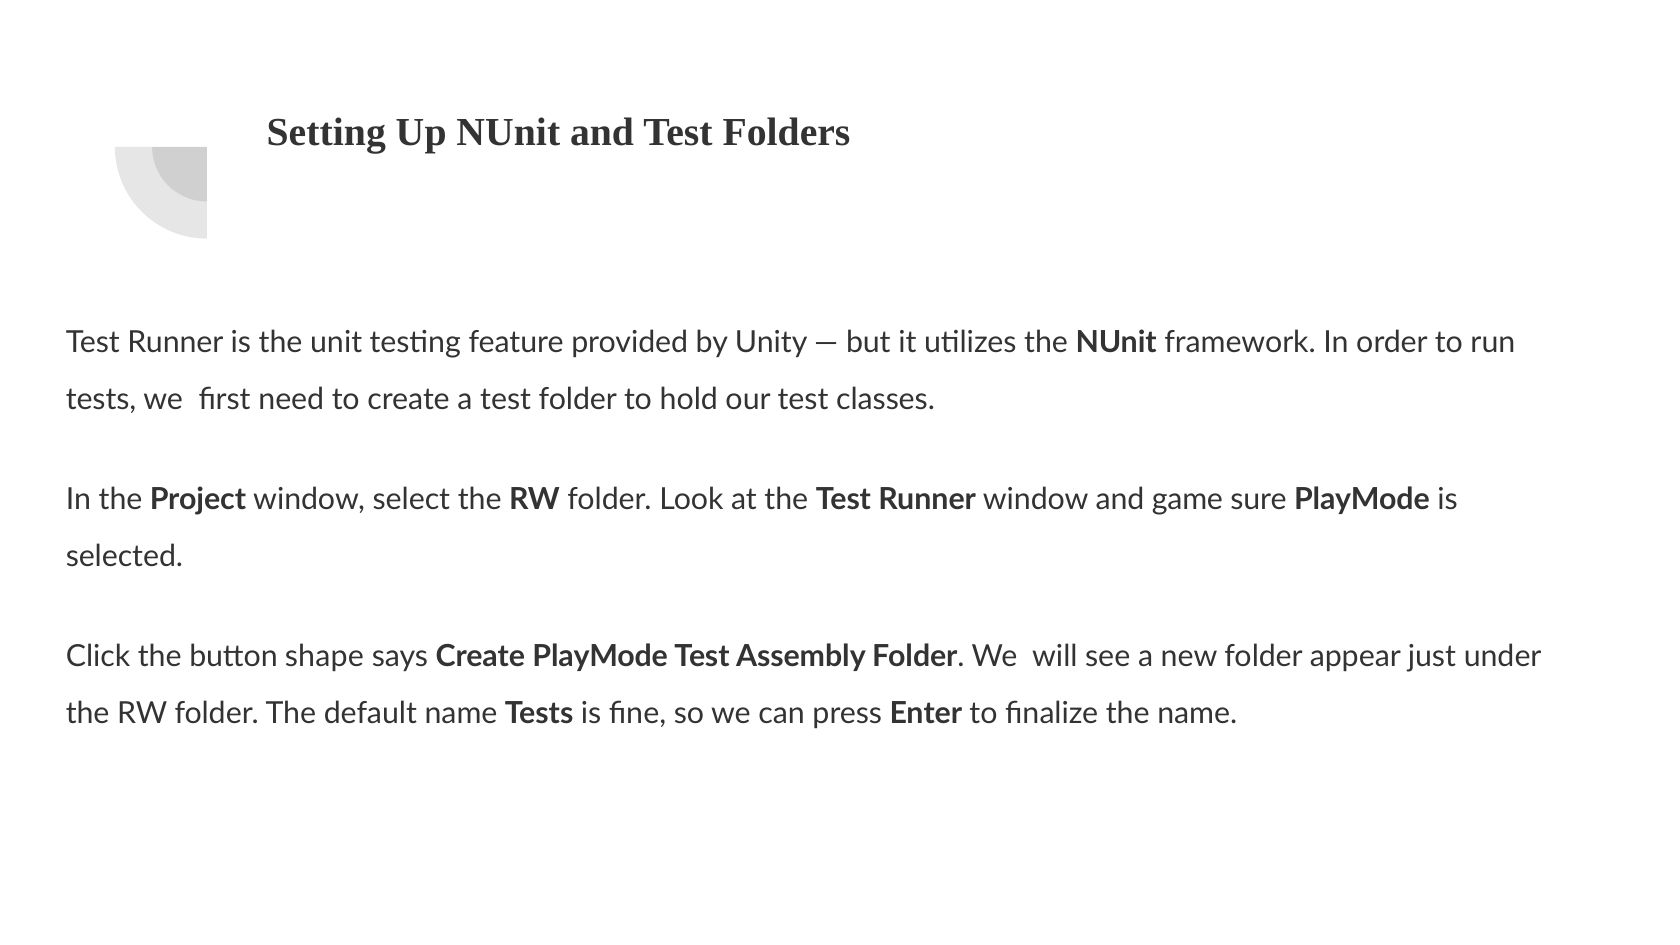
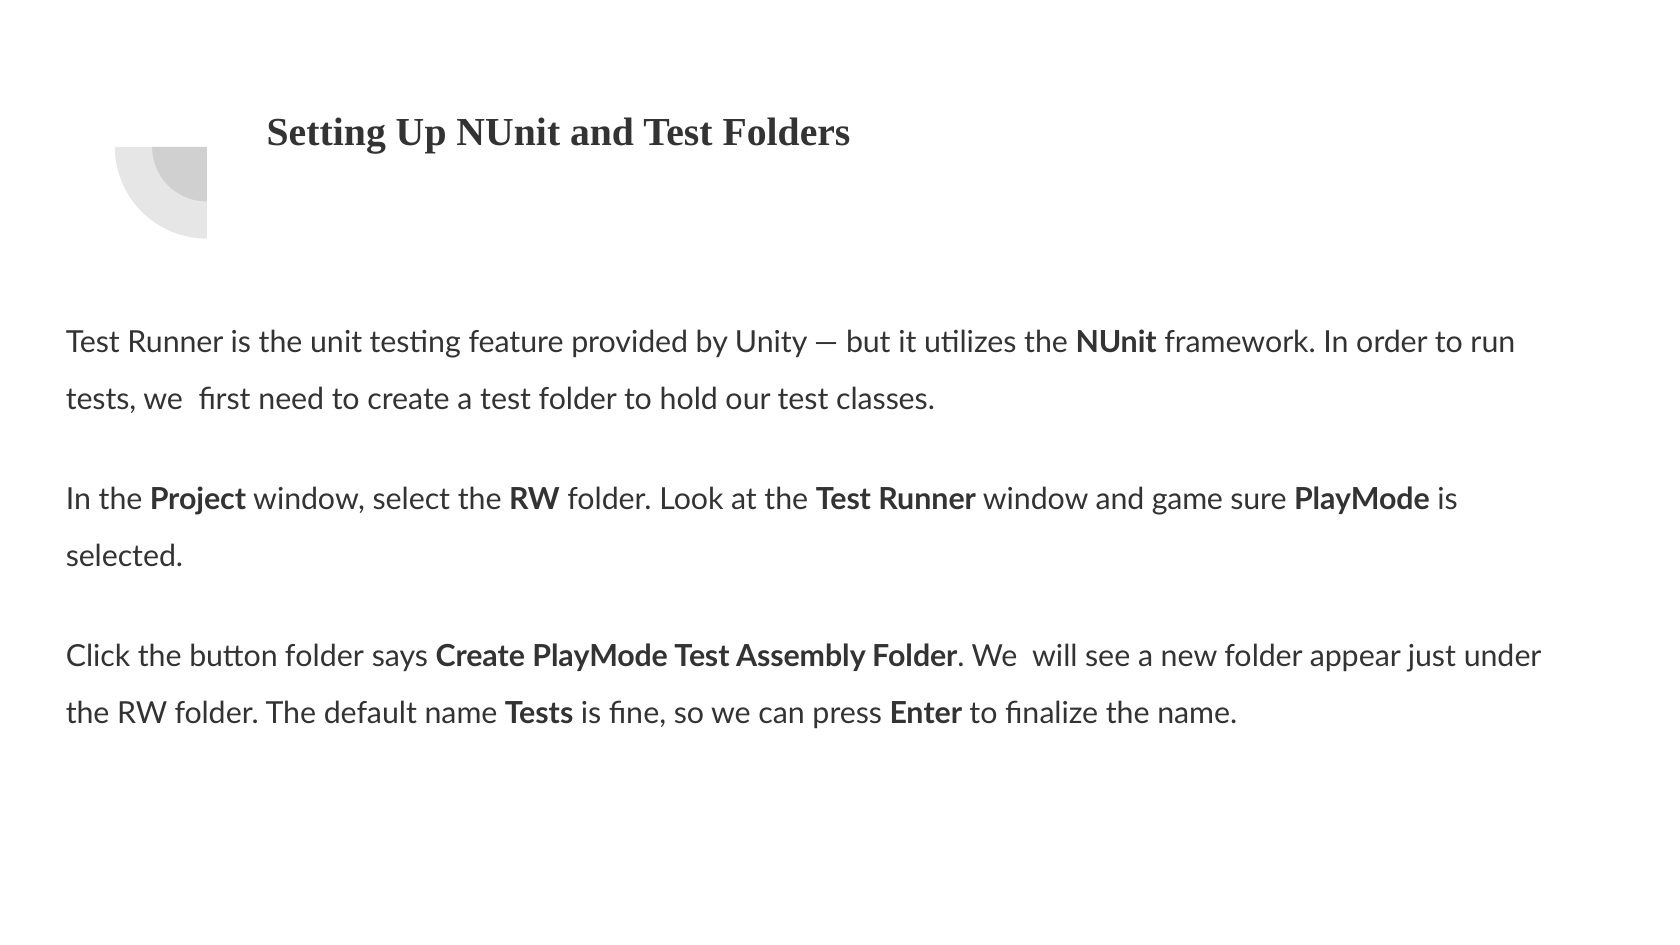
button shape: shape -> folder (324, 656)
